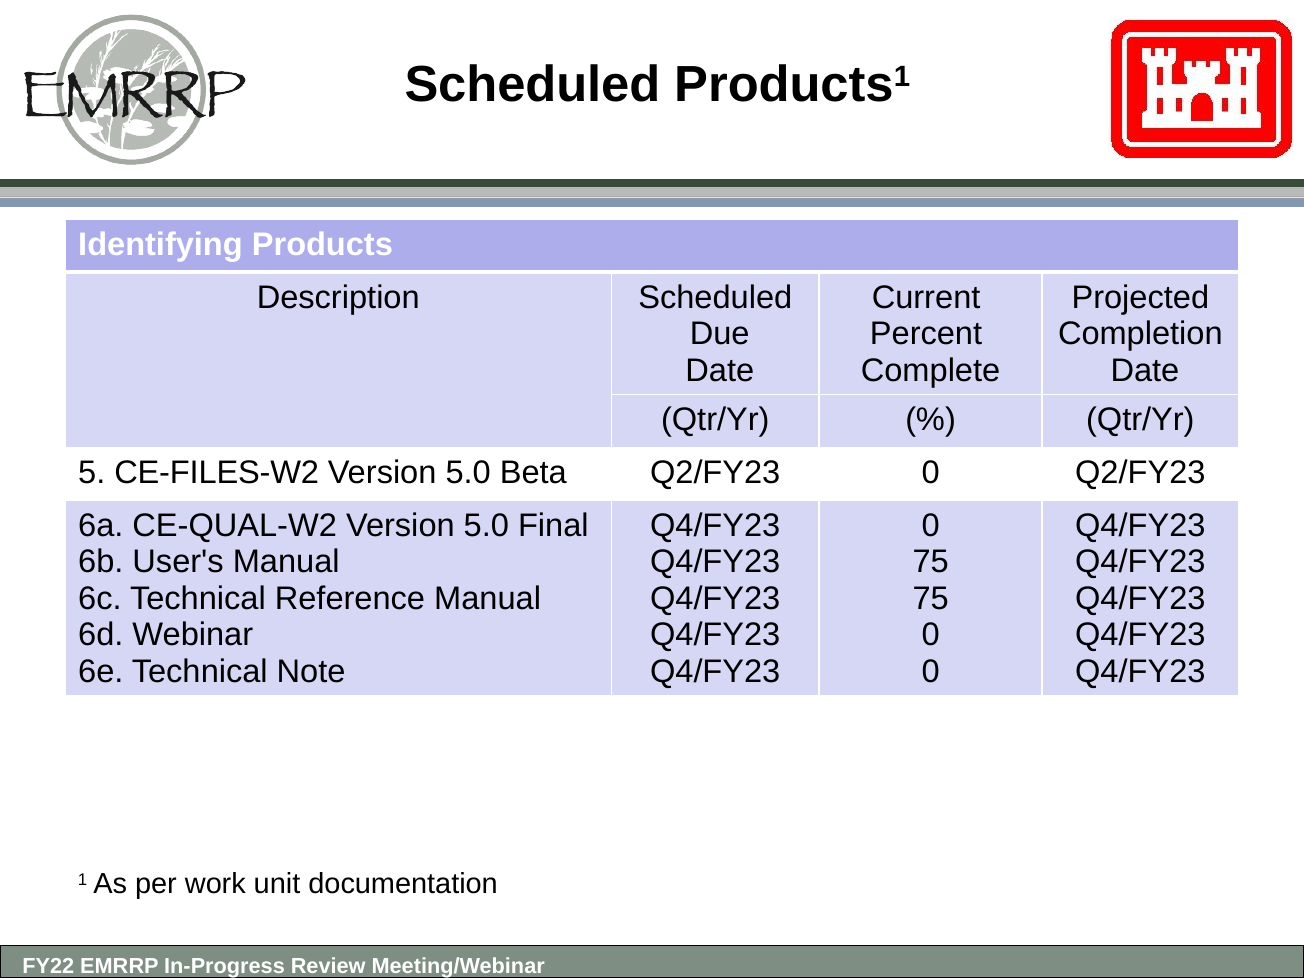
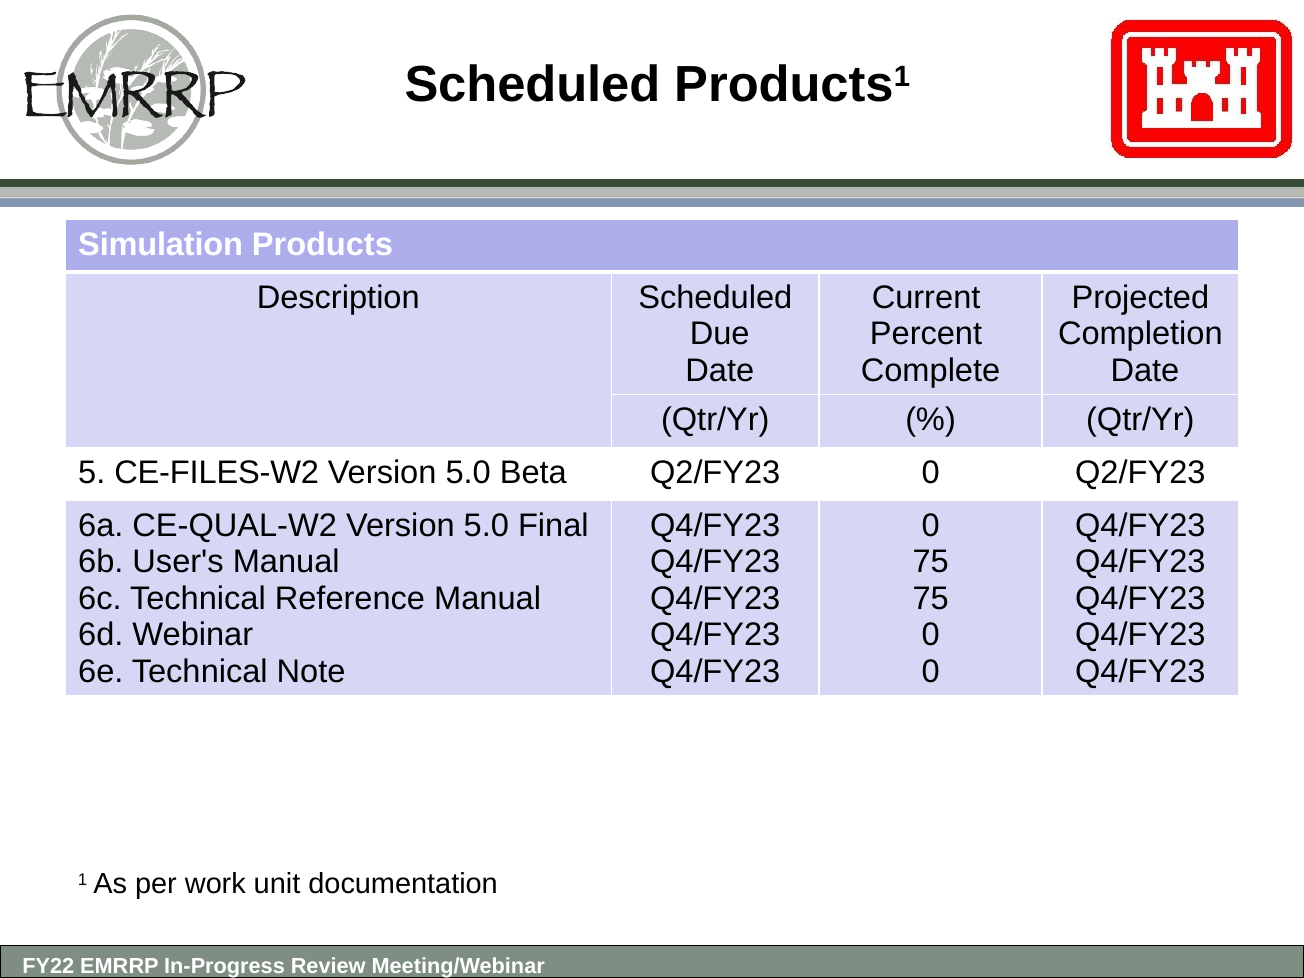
Identifying: Identifying -> Simulation (161, 244)
